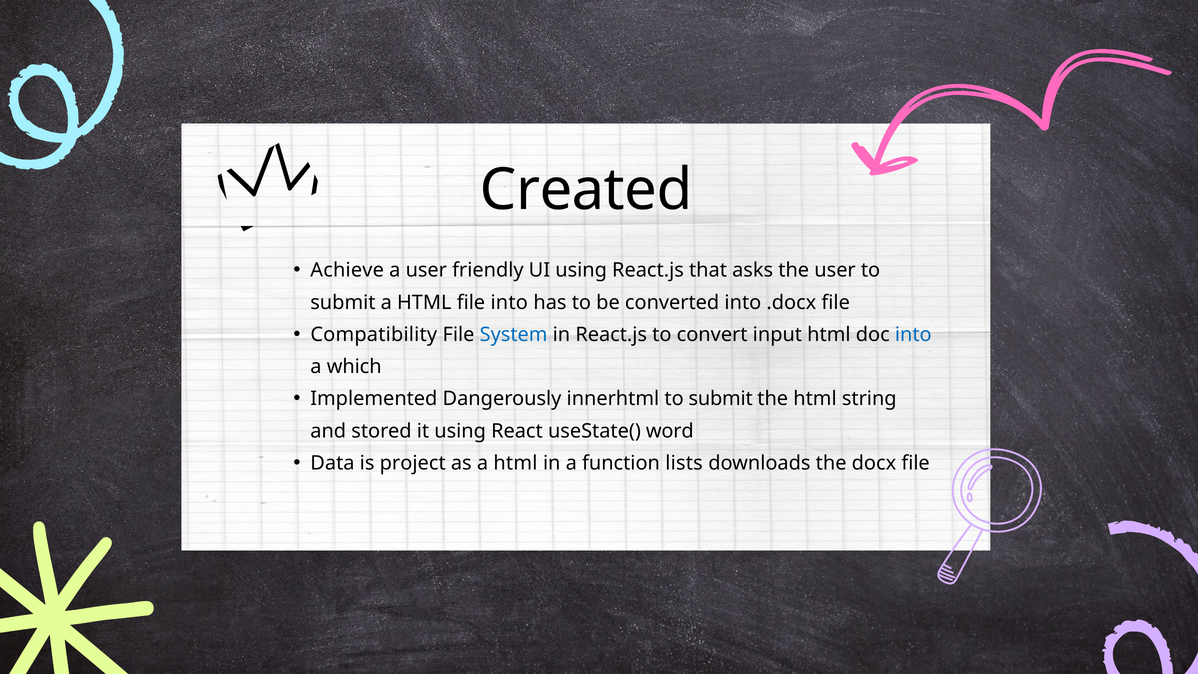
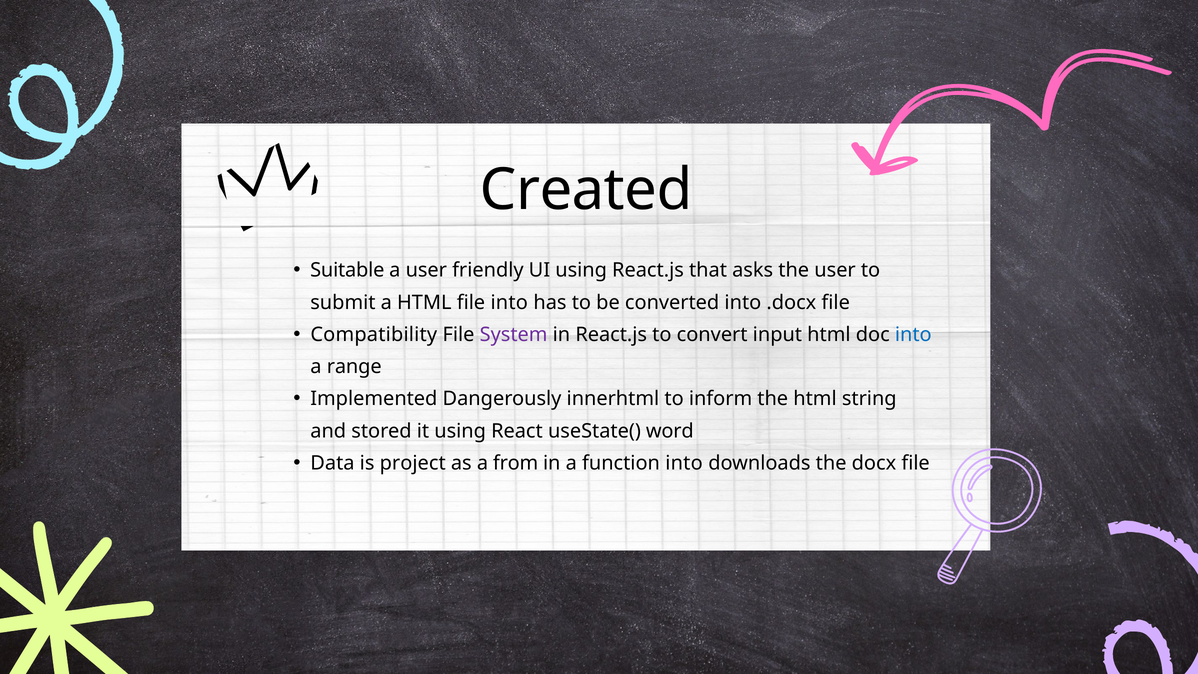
Achieve: Achieve -> Suitable (347, 270)
System colour: blue -> purple (514, 335)
which: which -> range (354, 367)
innerhtml to submit: submit -> inform (721, 399)
as a html: html -> from (516, 463)
function lists: lists -> into (684, 463)
